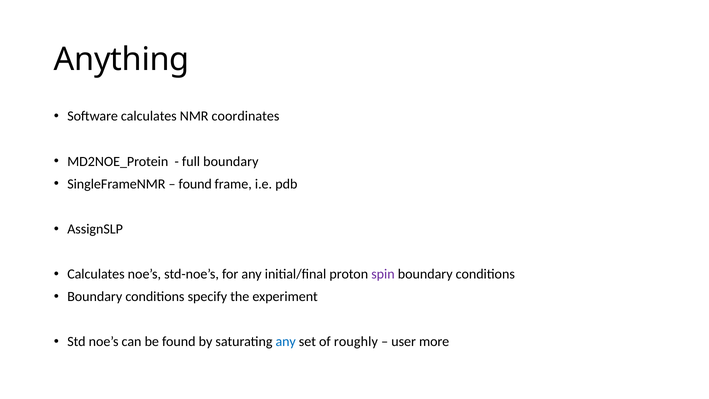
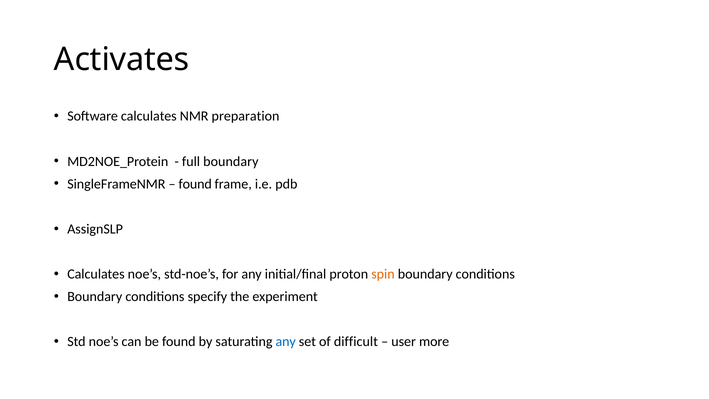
Anything: Anything -> Activates (122, 60)
coordinates: coordinates -> preparation (246, 116)
spin colour: purple -> orange (383, 274)
roughly: roughly -> difficult (356, 342)
